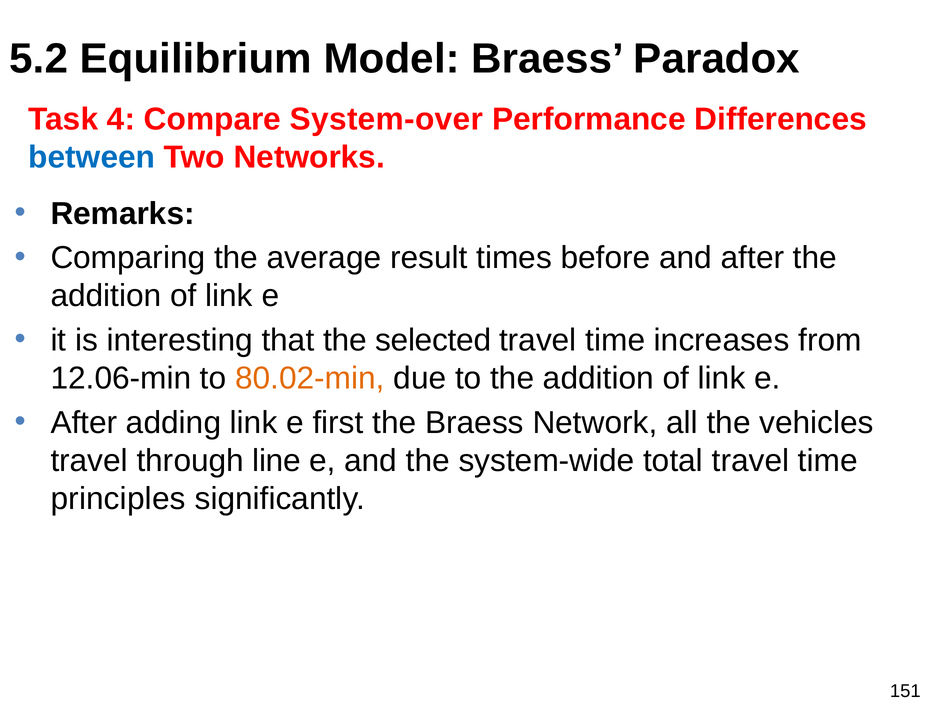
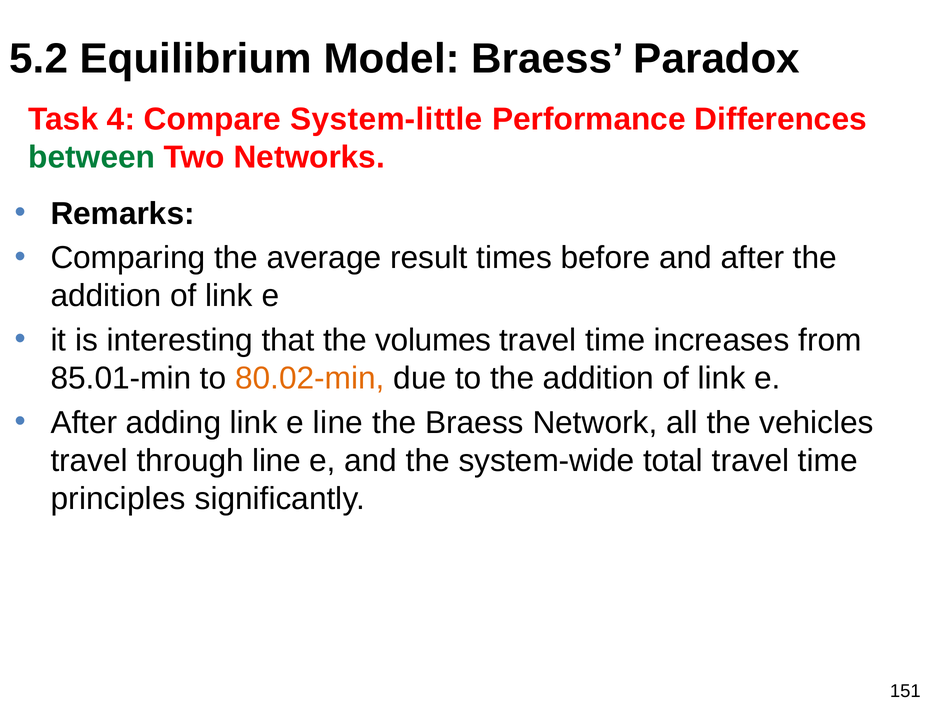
System-over: System-over -> System-little (386, 119)
between colour: blue -> green (92, 157)
selected: selected -> volumes (433, 340)
12.06-min: 12.06-min -> 85.01-min (121, 378)
e first: first -> line (338, 422)
